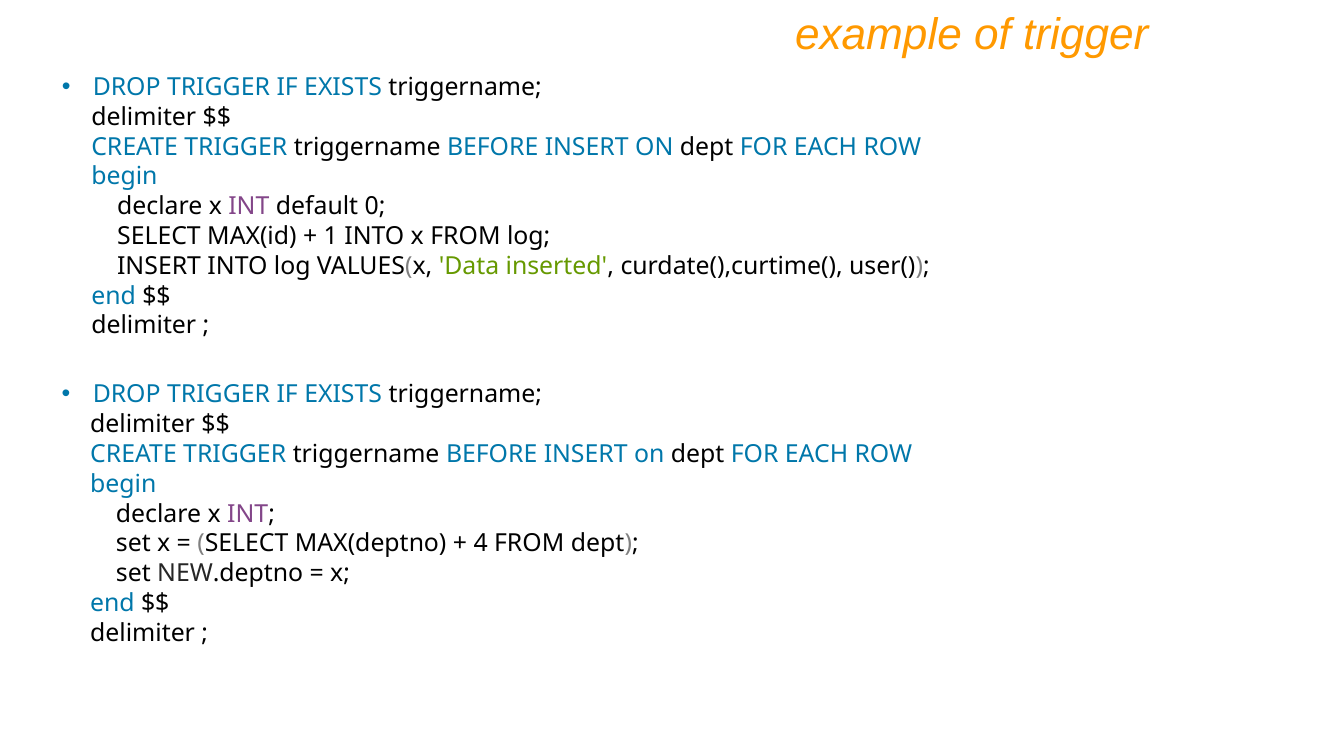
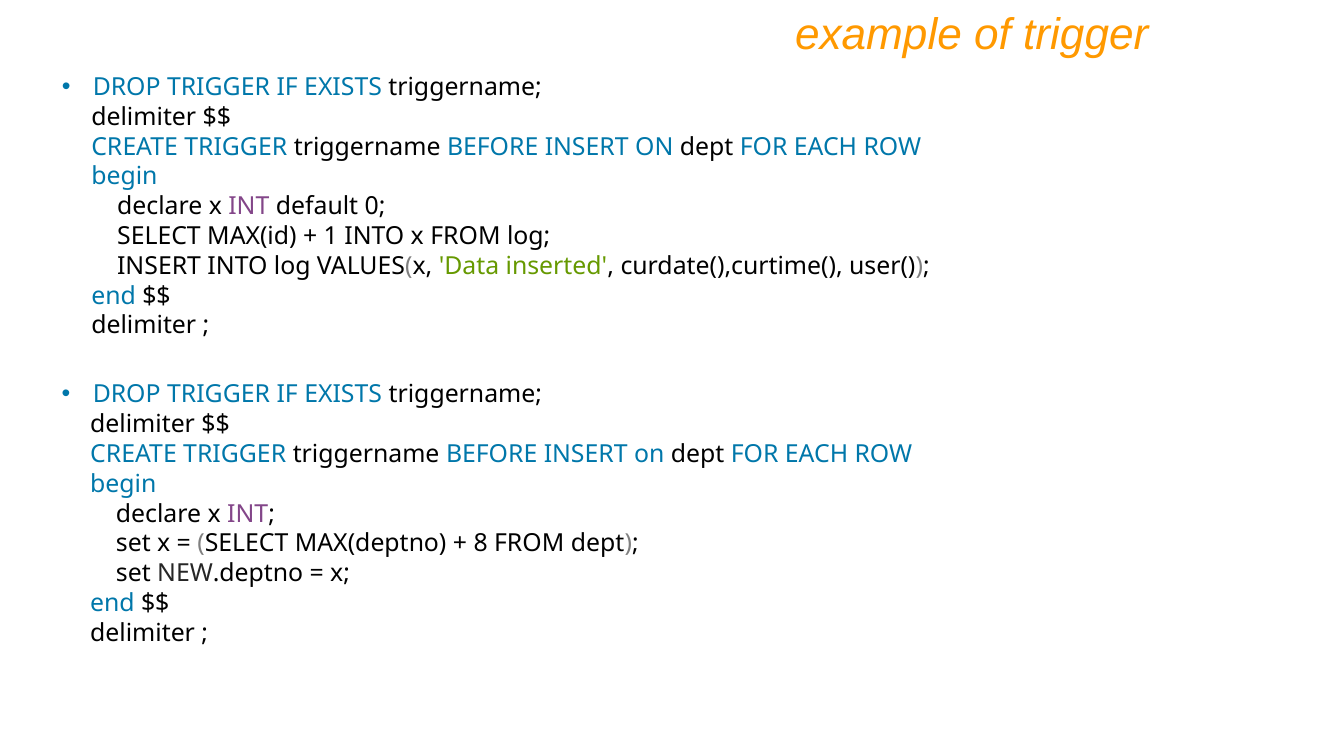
4: 4 -> 8 (481, 543)
